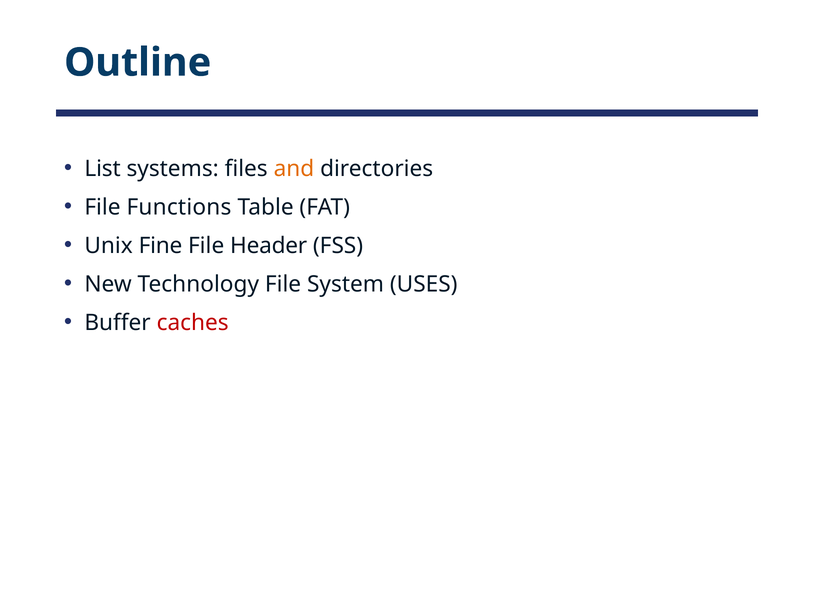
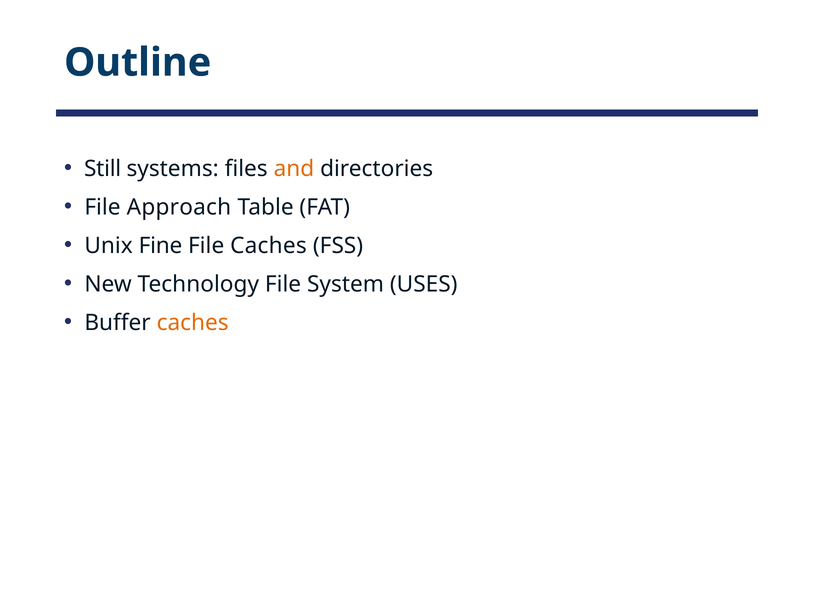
List: List -> Still (103, 168)
Functions: Functions -> Approach (179, 207)
File Header: Header -> Caches (268, 245)
caches colour: red -> orange (193, 322)
